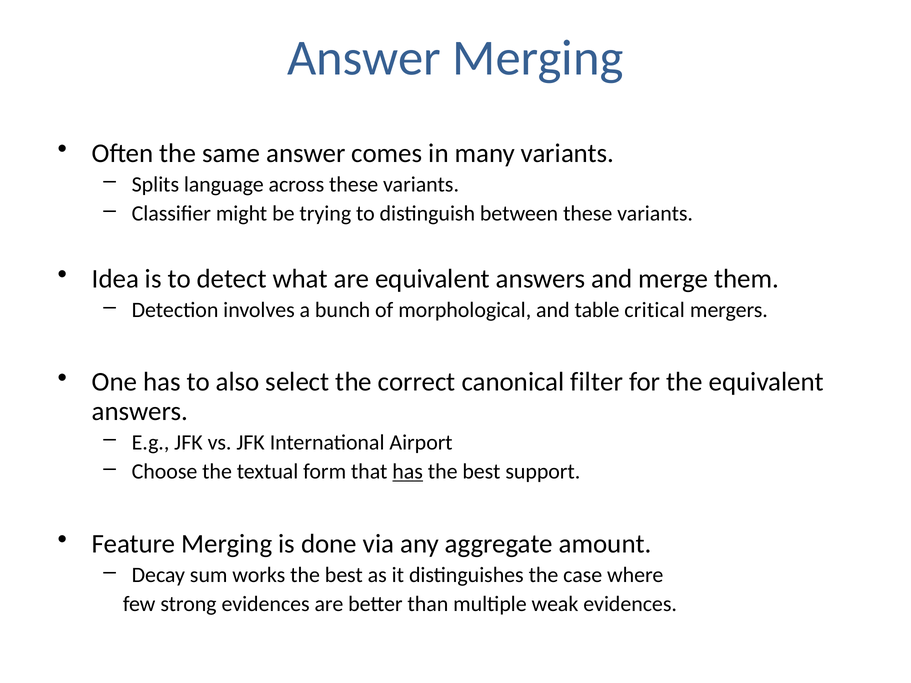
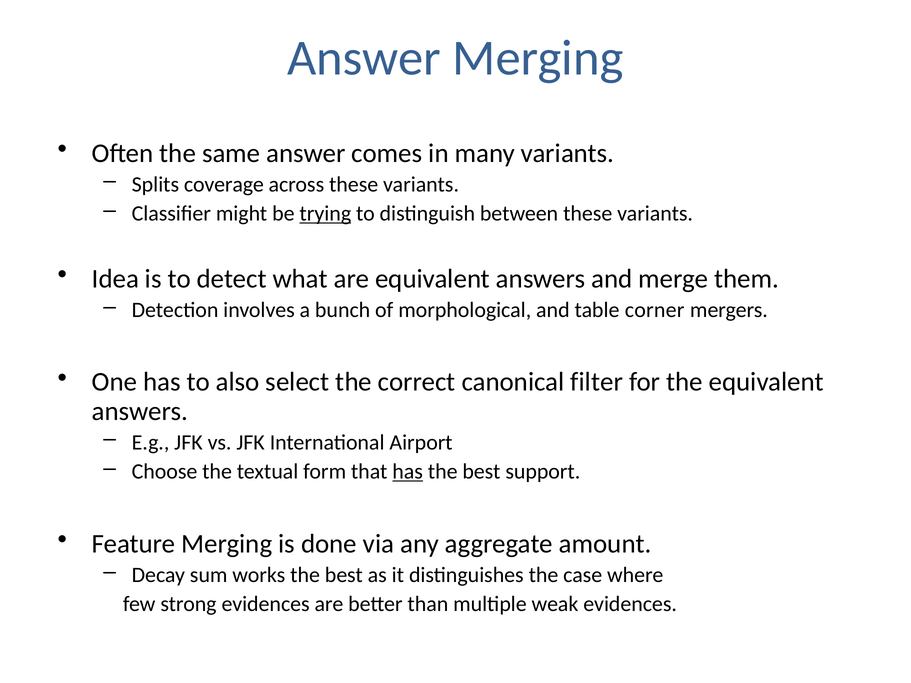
language: language -> coverage (224, 184)
trying underline: none -> present (325, 214)
critical: critical -> corner (655, 310)
